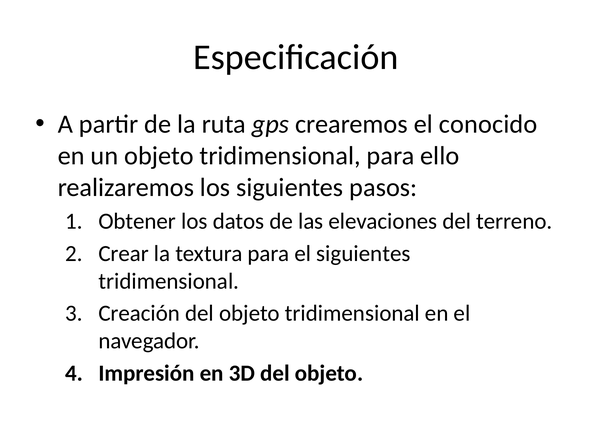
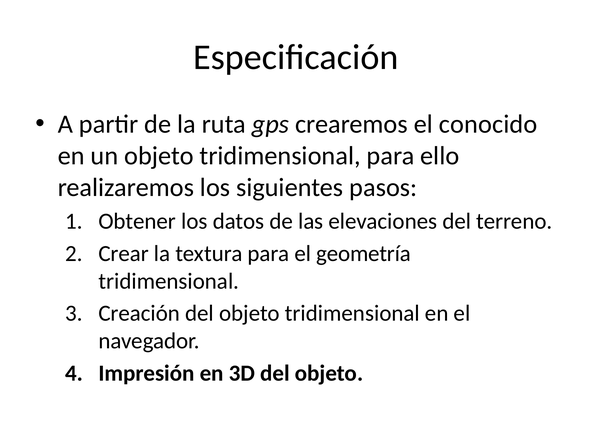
el siguientes: siguientes -> geometría (364, 254)
